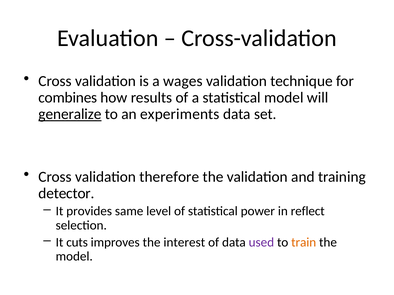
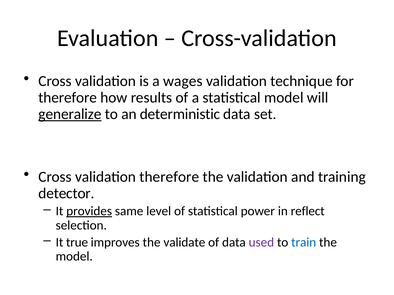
combines: combines -> therefore (68, 98)
experiments: experiments -> deterministic (180, 114)
provides underline: none -> present (89, 211)
cuts: cuts -> true (77, 243)
interest: interest -> validate (184, 243)
train colour: orange -> blue (304, 243)
